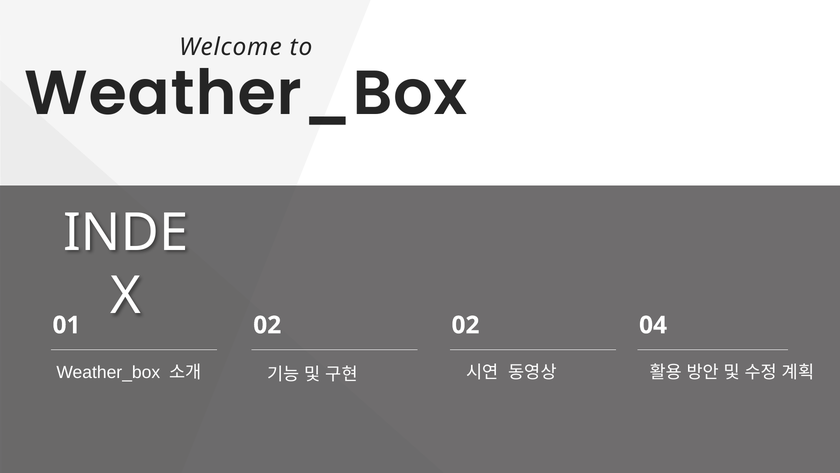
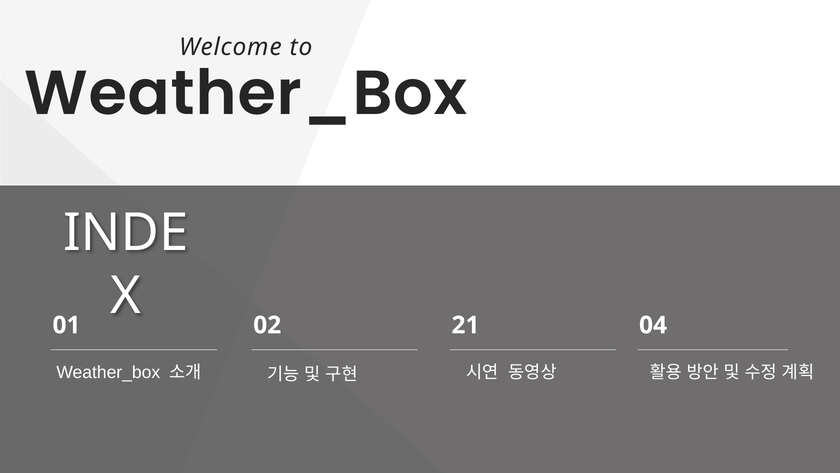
02 02: 02 -> 21 (466, 325)
